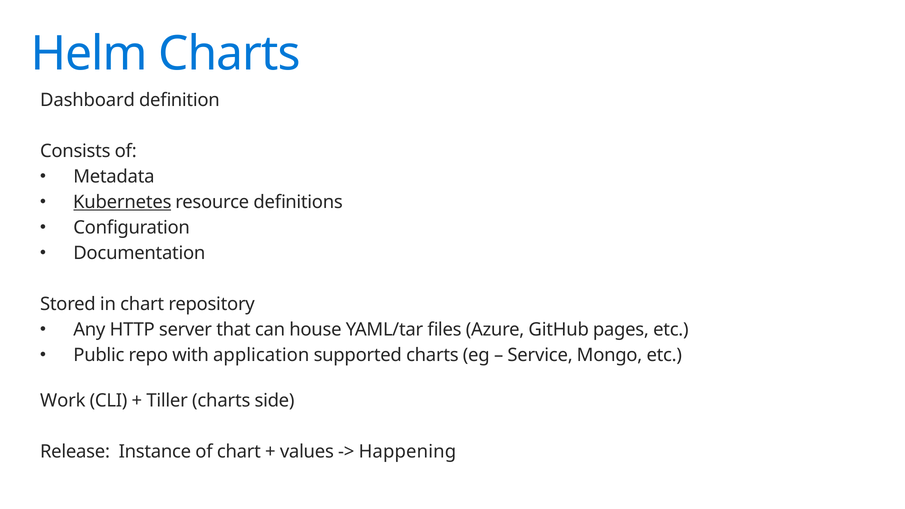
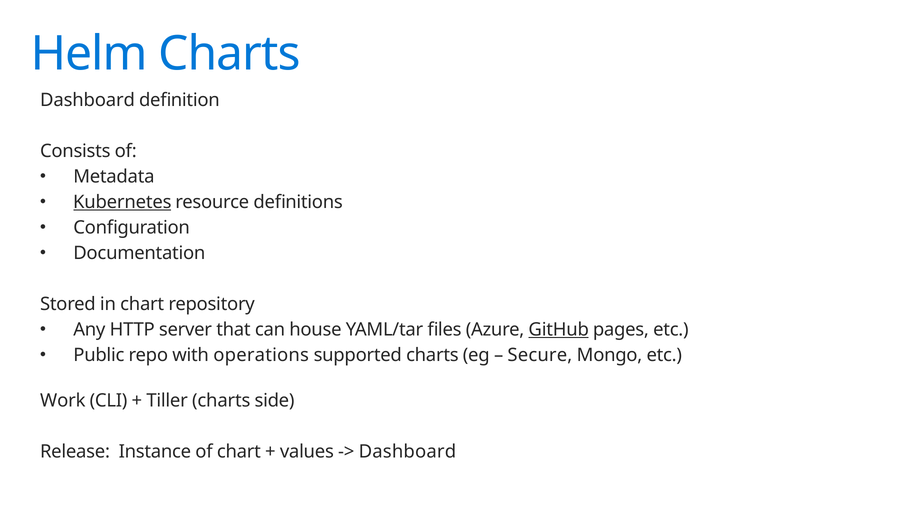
GitHub underline: none -> present (559, 330)
application: application -> operations (261, 355)
Service: Service -> Secure (540, 355)
Happening: Happening -> Dashboard (407, 452)
